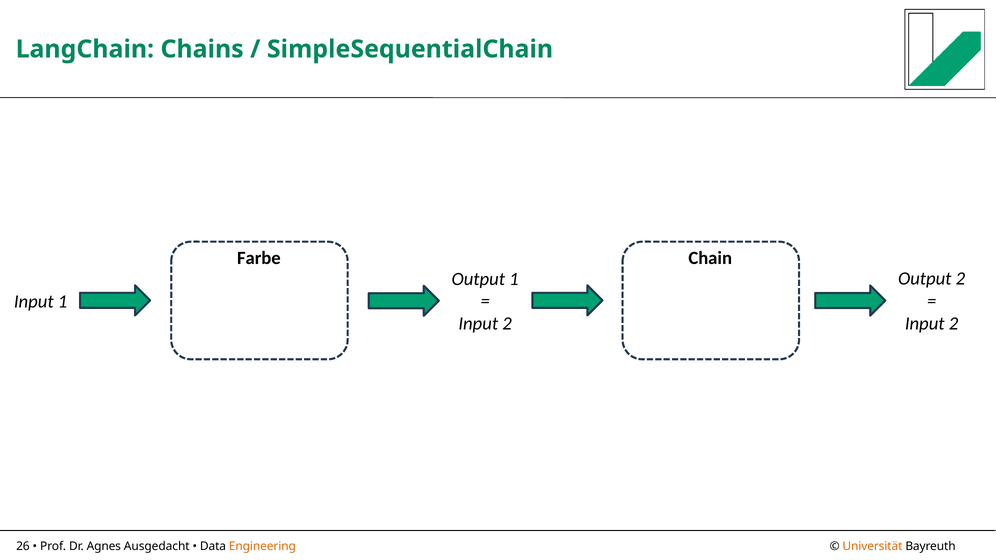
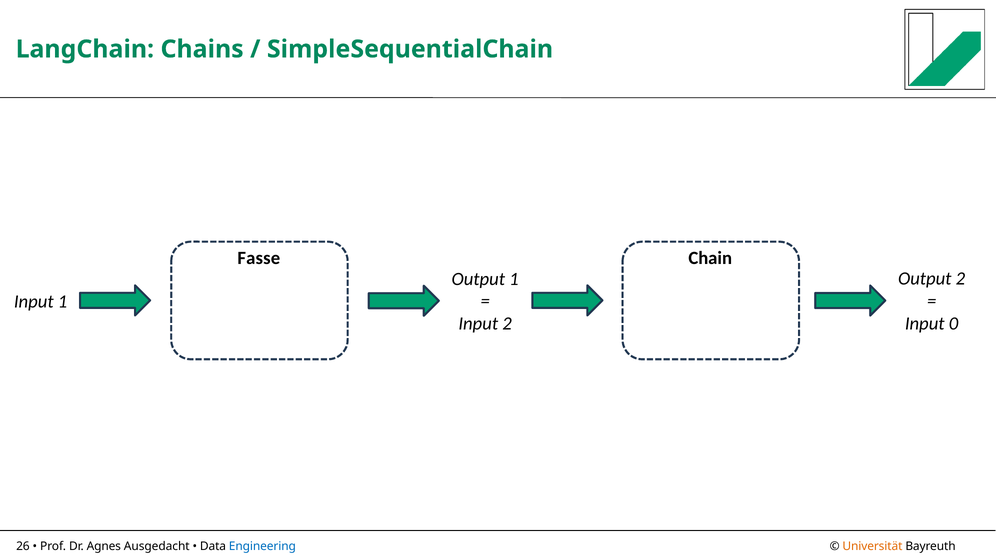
Farbe: Farbe -> Fasse (259, 258)
2: 2 -> 0 (954, 324)
Engineering colour: orange -> blue (262, 547)
